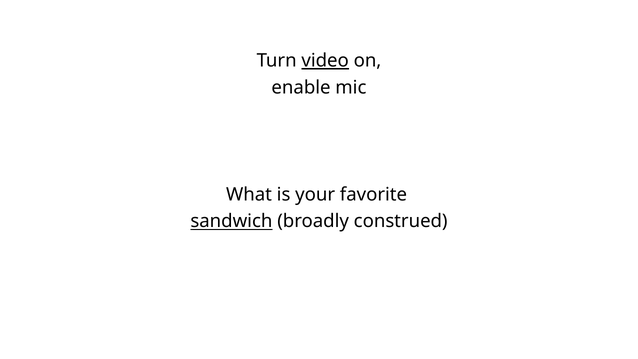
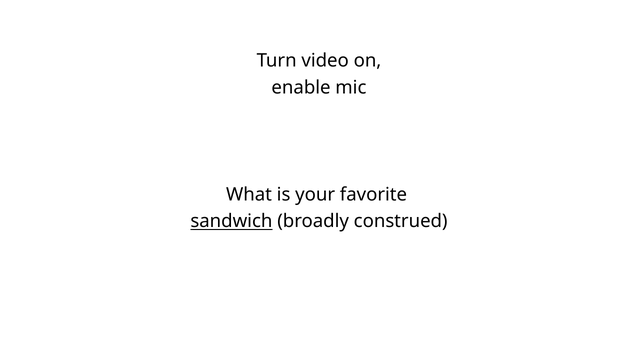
video underline: present -> none (325, 61)
